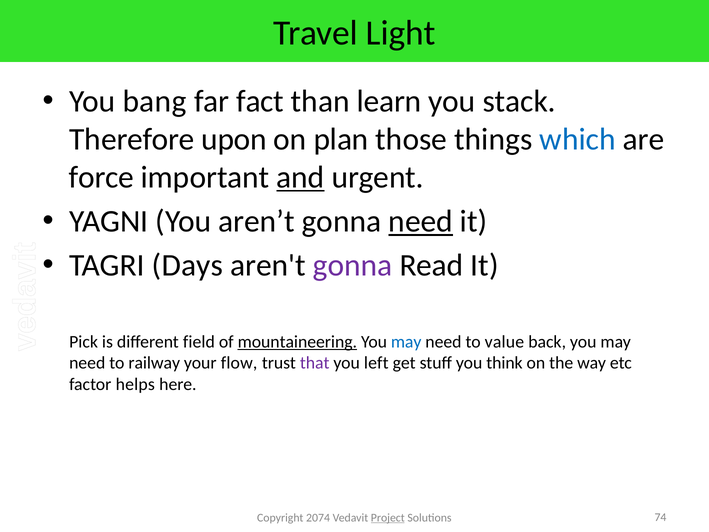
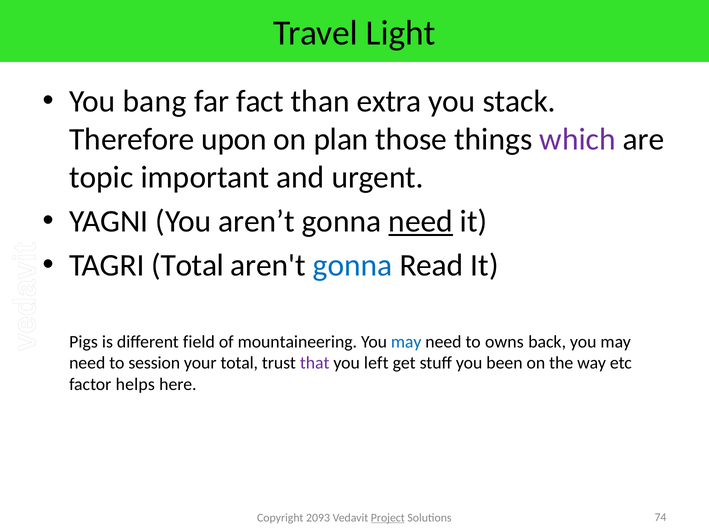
learn: learn -> extra (389, 101)
which colour: blue -> purple (578, 139)
force: force -> topic (101, 177)
and underline: present -> none (300, 177)
TAGRI Days: Days -> Total (188, 265)
gonna colour: purple -> blue (353, 265)
Pick: Pick -> Pigs (84, 342)
mountaineering underline: present -> none (297, 342)
value: value -> owns (504, 342)
railway: railway -> session (154, 363)
your flow: flow -> total (239, 363)
think: think -> been (504, 363)
2074: 2074 -> 2093 (318, 517)
